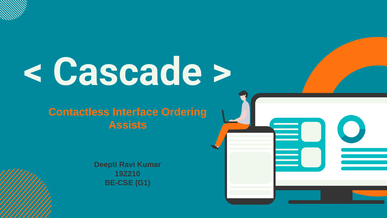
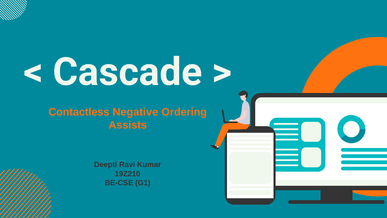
Interface: Interface -> Negative (135, 112)
